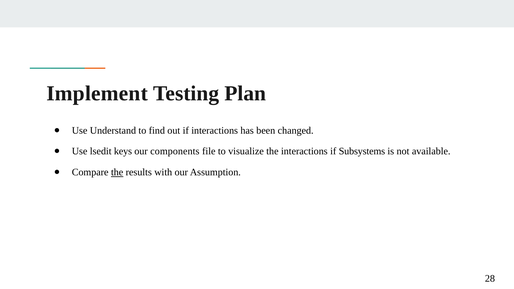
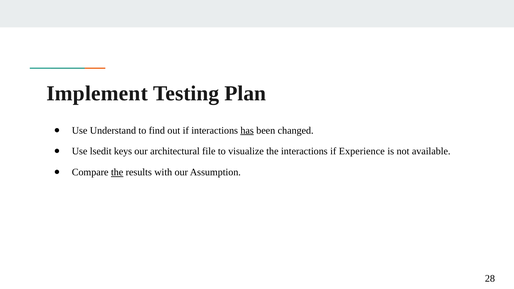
has underline: none -> present (247, 130)
components: components -> architectural (175, 151)
Subsystems: Subsystems -> Experience (362, 151)
